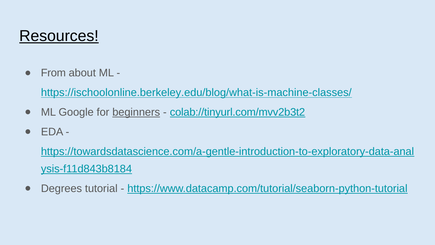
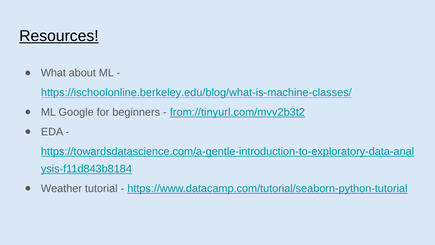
From: From -> What (53, 73)
beginners underline: present -> none (136, 112)
colab://tinyurl.com/mvv2b3t2: colab://tinyurl.com/mvv2b3t2 -> from://tinyurl.com/mvv2b3t2 (237, 112)
Degrees: Degrees -> Weather (61, 188)
